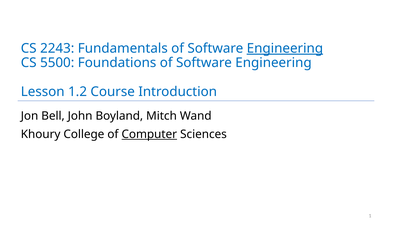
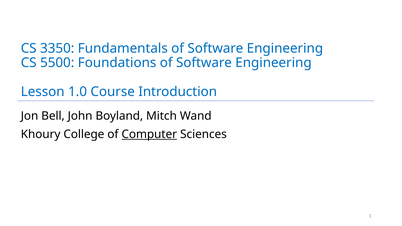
2243: 2243 -> 3350 (57, 48)
Engineering underline: present -> none (285, 48)
1.2: 1.2 -> 1.0 (78, 92)
